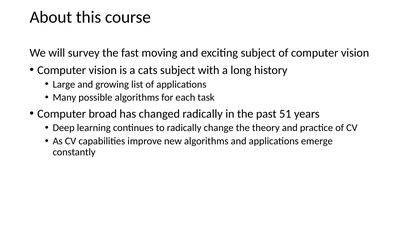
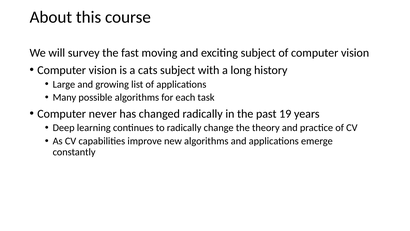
broad: broad -> never (103, 114)
51: 51 -> 19 (285, 114)
